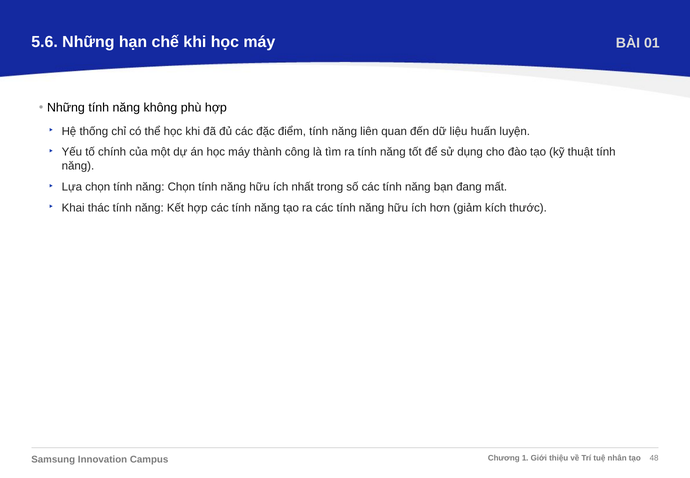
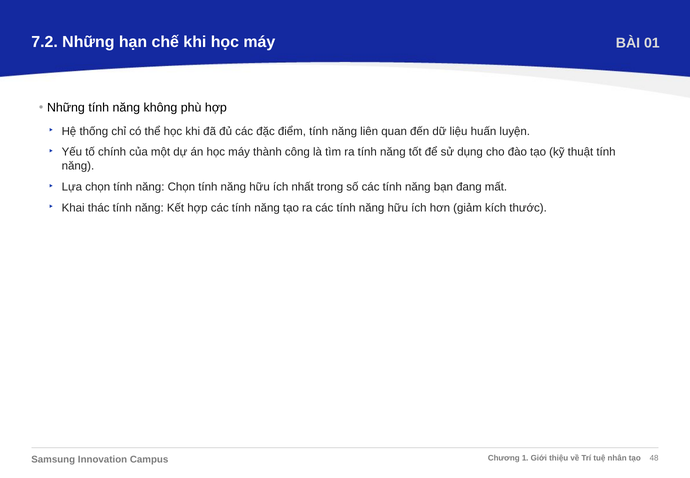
5.6: 5.6 -> 7.2 (45, 42)
